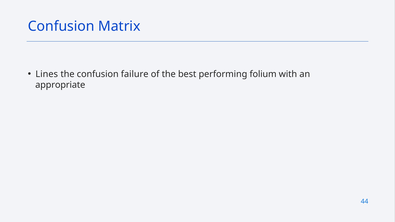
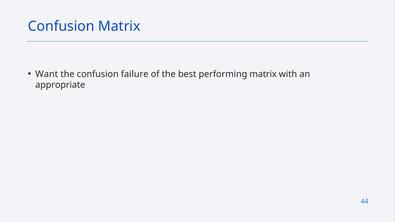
Lines: Lines -> Want (47, 74)
performing folium: folium -> matrix (263, 74)
